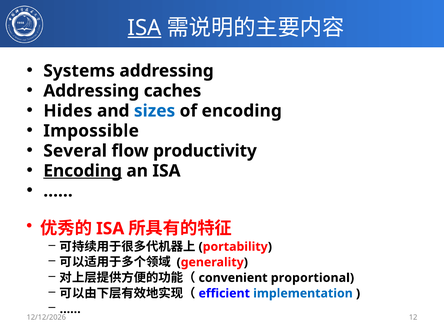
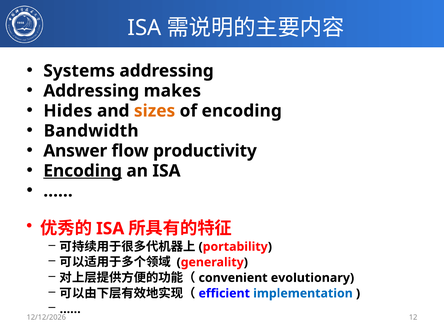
ISA underline: present -> none (144, 28)
caches: caches -> makes (172, 91)
sizes colour: blue -> orange (155, 111)
Impossible: Impossible -> Bandwidth (91, 131)
Several: Several -> Answer (75, 151)
proportional: proportional -> evolutionary (312, 278)
